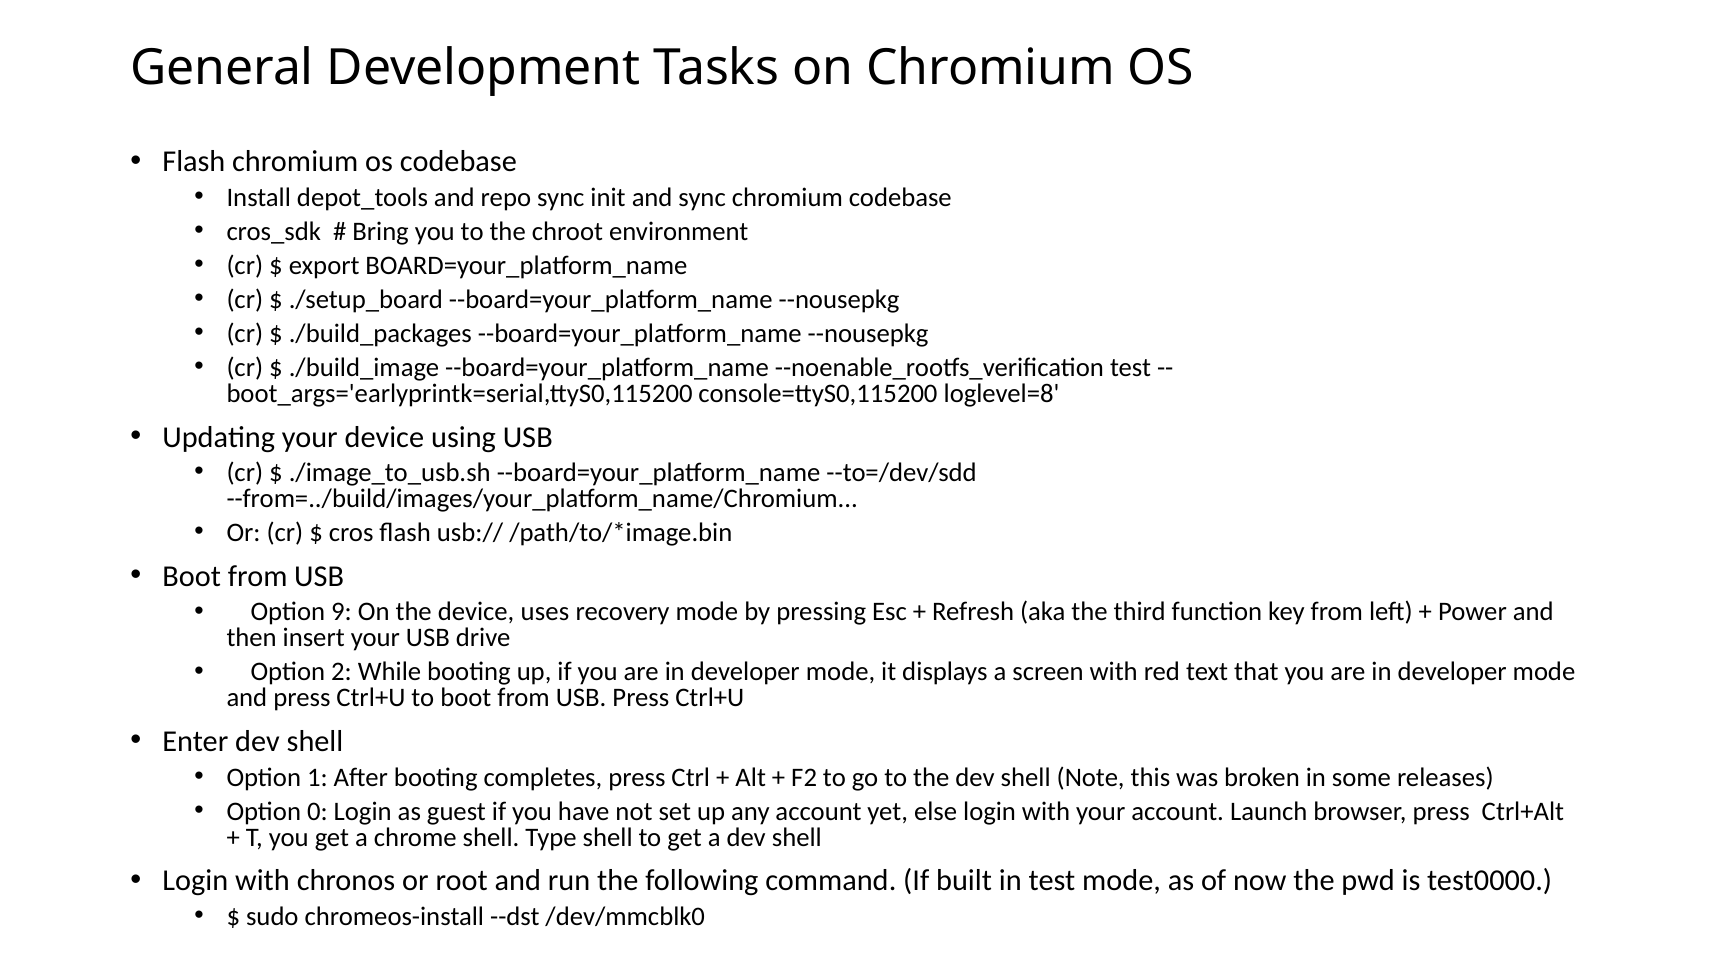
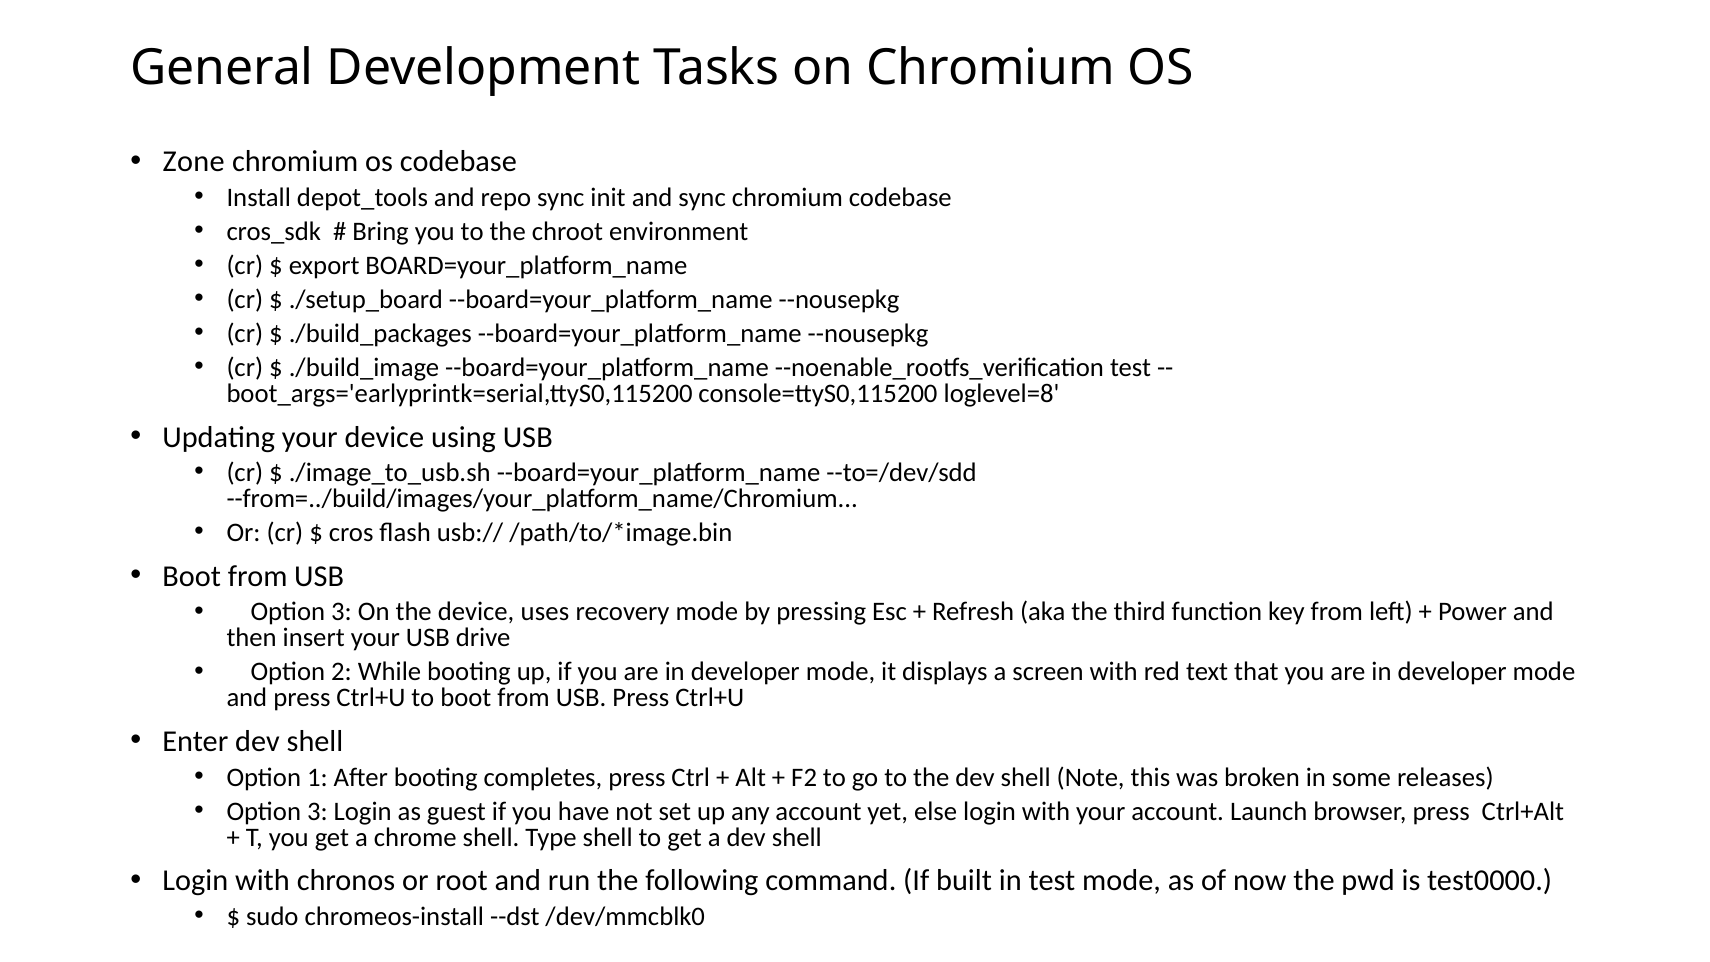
Flash: Flash -> Zone (194, 162)
9: 9 -> 3 (342, 612)
0: 0 -> 3 (317, 811)
